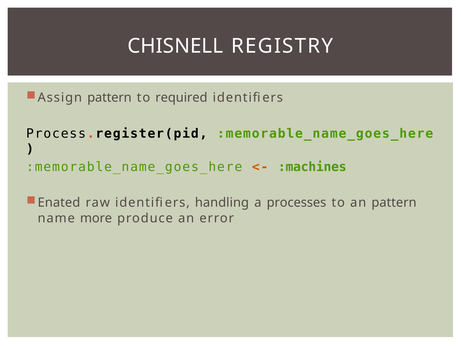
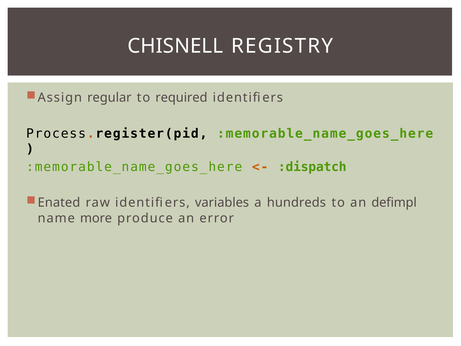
Assign pattern: pattern -> regular (109, 98)
:machines: :machines -> :dispatch (312, 167)
handling: handling -> variables (222, 203)
processes: processes -> hundreds (296, 203)
an pattern: pattern -> defimpl (394, 203)
